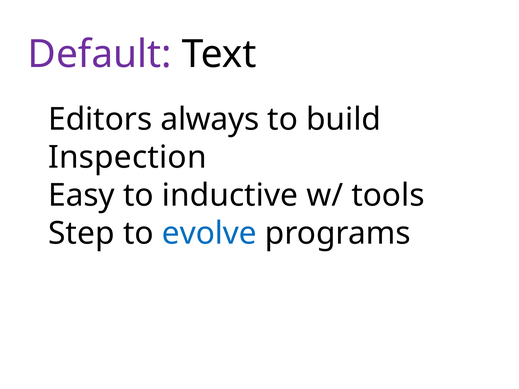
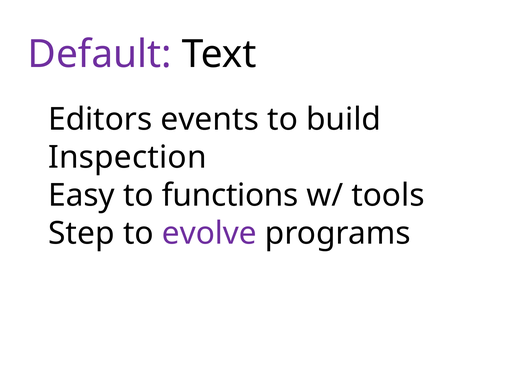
always: always -> events (210, 119)
inductive: inductive -> functions (230, 195)
evolve colour: blue -> purple (209, 233)
